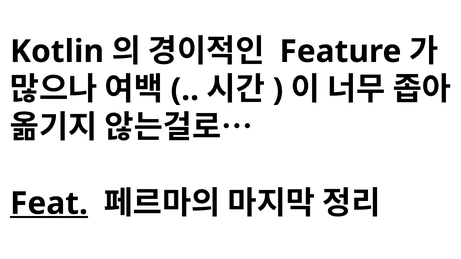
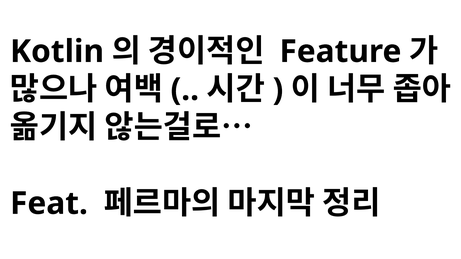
Feat underline: present -> none (49, 204)
